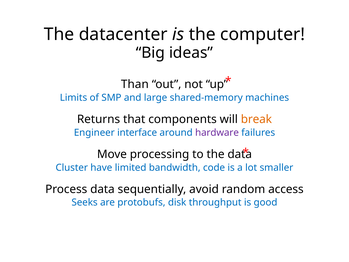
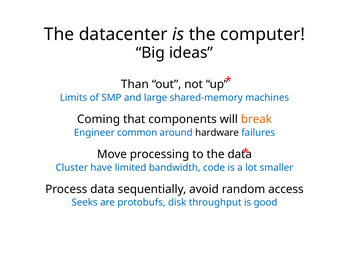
Returns: Returns -> Coming (99, 119)
interface: interface -> common (137, 133)
hardware colour: purple -> black (217, 133)
